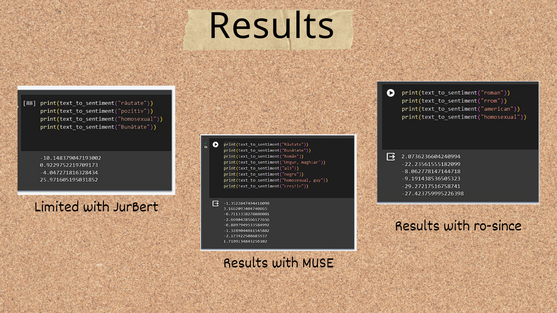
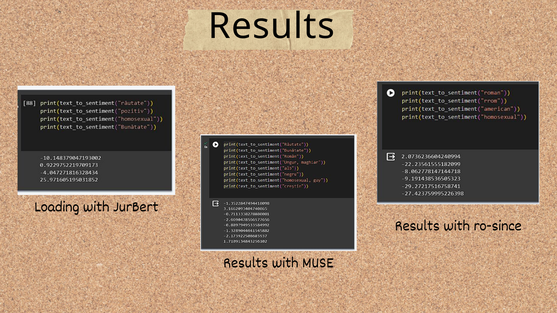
Limited: Limited -> Loading (57, 206)
